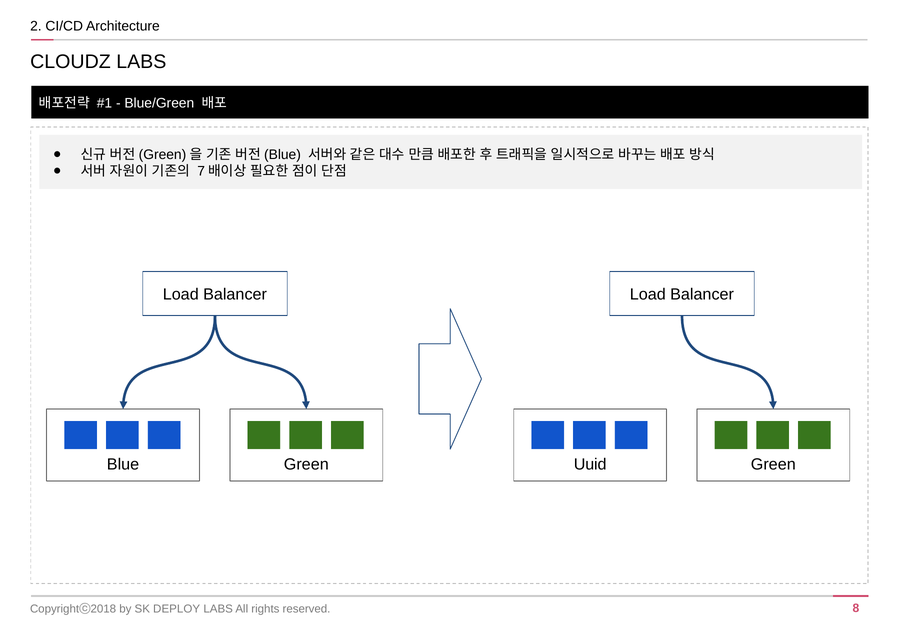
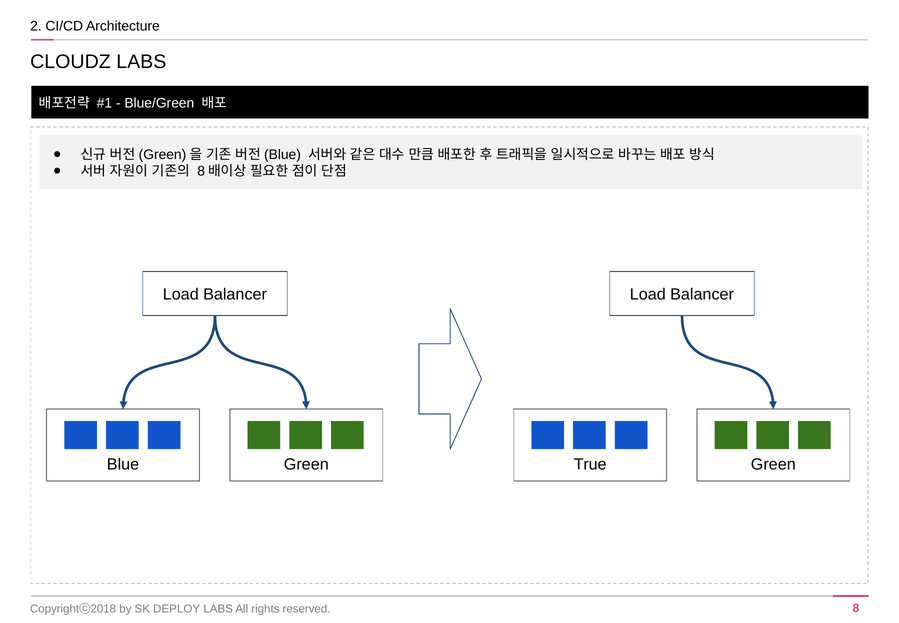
7: 7 -> 8 (201, 171)
Uuid: Uuid -> True (590, 464)
